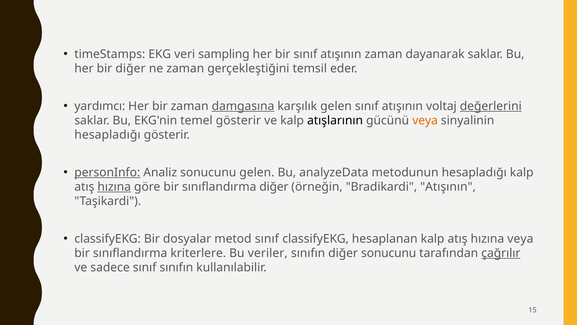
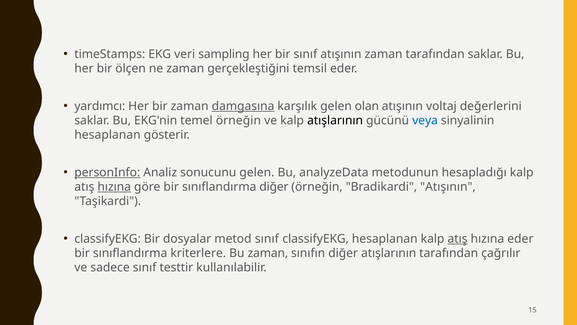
zaman dayanarak: dayanarak -> tarafından (435, 54)
bir diğer: diğer -> ölçen (131, 68)
gelen sınıf: sınıf -> olan (367, 106)
değerlerini underline: present -> none (491, 106)
temel gösterir: gösterir -> örneğin (238, 120)
veya colour: orange -> blue (425, 120)
hesapladığı: hesapladığı -> hesaplanan (107, 135)
atış underline: none -> present (458, 239)
hızına veya: veya -> eder (520, 239)
Bu veriler: veriler -> zaman (268, 253)
diğer sonucunu: sonucunu -> atışlarının (389, 253)
çağrılır underline: present -> none (501, 253)
sınıf sınıfın: sınıfın -> testtir (176, 267)
